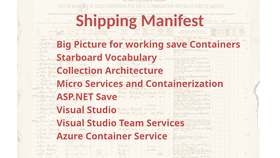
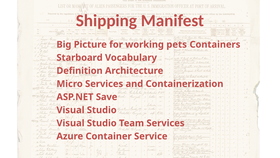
working save: save -> pets (177, 44)
Collection: Collection -> Definition (80, 71)
